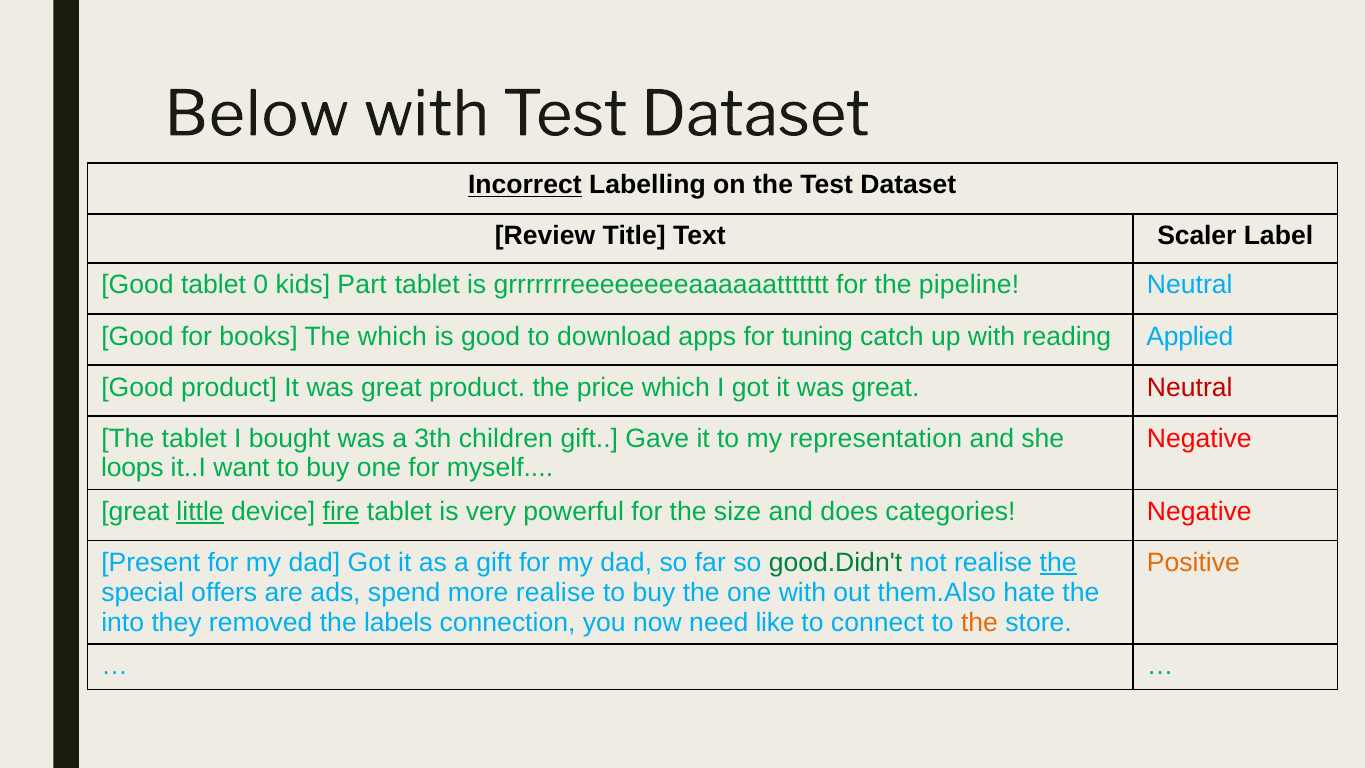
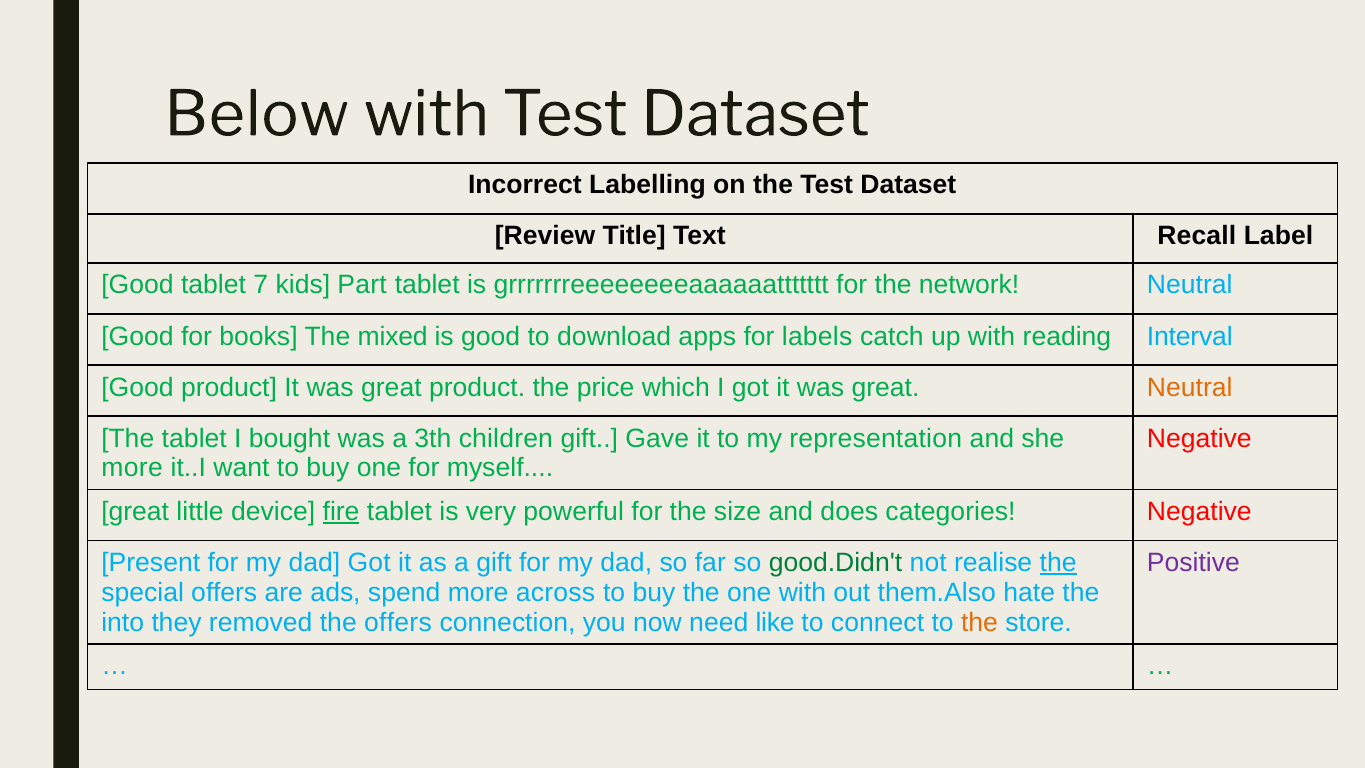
Incorrect underline: present -> none (525, 185)
Scaler: Scaler -> Recall (1197, 236)
0: 0 -> 7 (261, 285)
pipeline: pipeline -> network (969, 285)
The which: which -> mixed (393, 336)
tuning: tuning -> labels (817, 336)
Applied: Applied -> Interval (1190, 336)
Neutral colour: red -> orange (1190, 387)
loops: loops -> more (132, 468)
little underline: present -> none (200, 512)
Positive colour: orange -> purple (1193, 563)
more realise: realise -> across (556, 593)
the labels: labels -> offers (398, 622)
